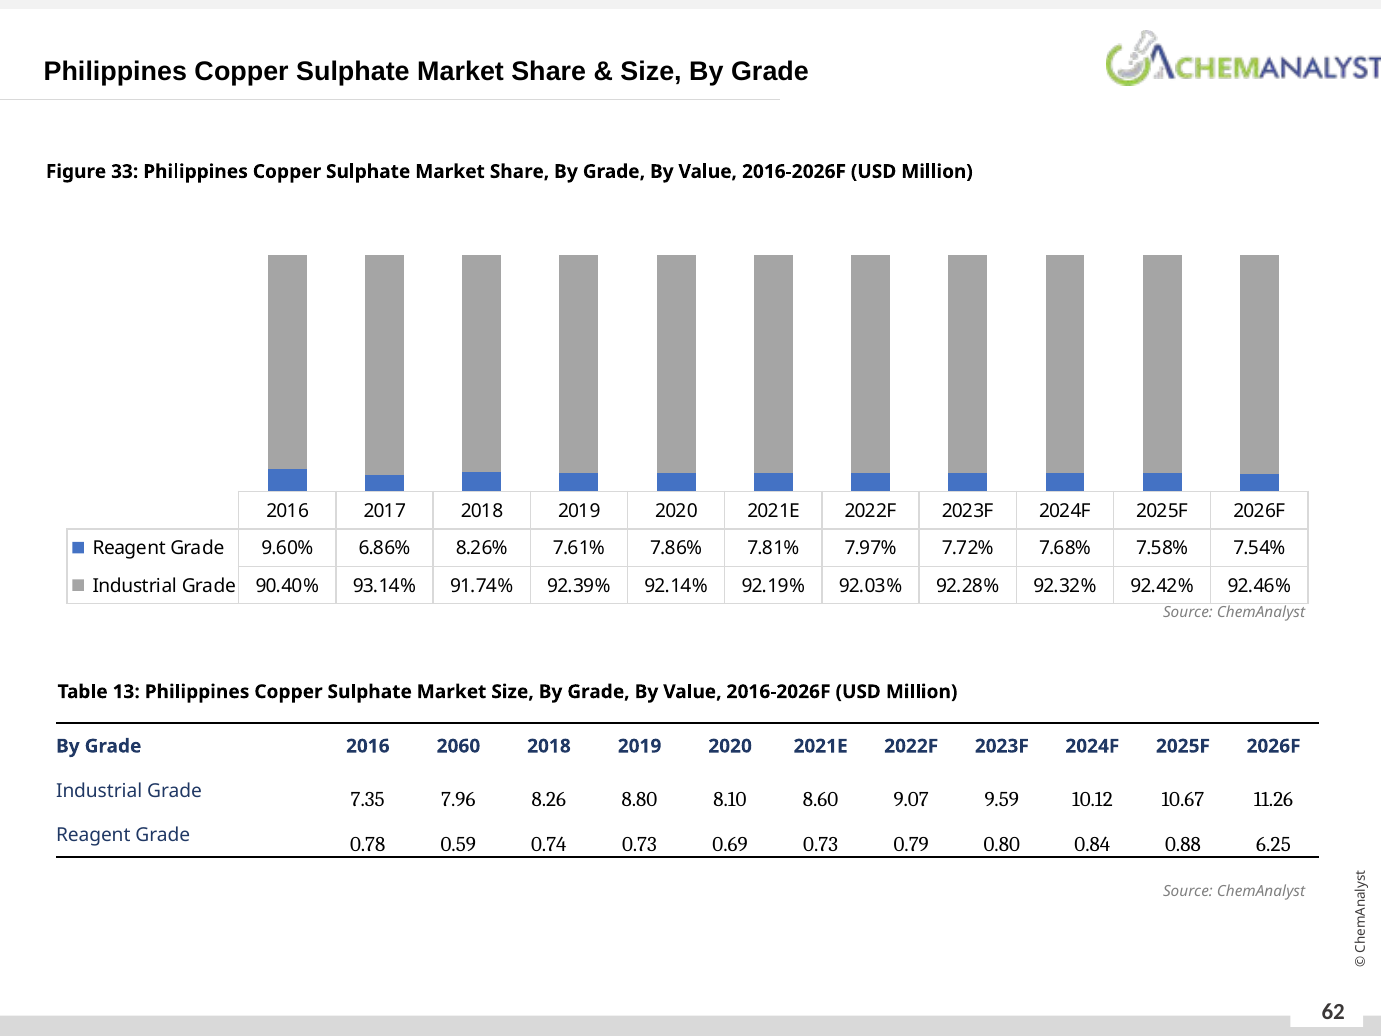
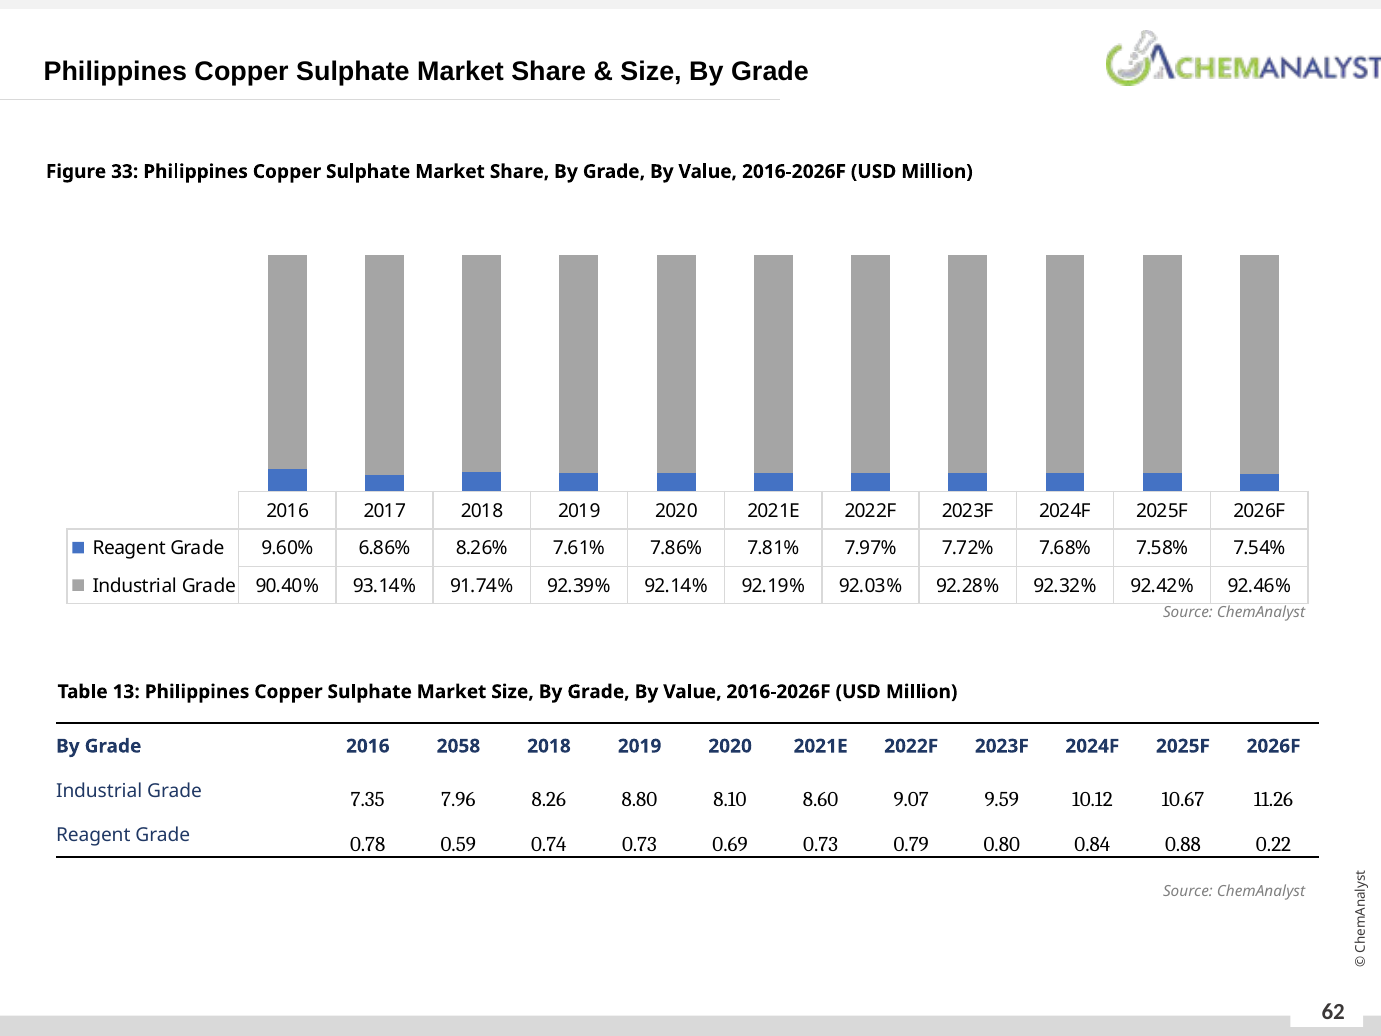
2060: 2060 -> 2058 (458, 746)
6.25: 6.25 -> 0.22 (1274, 844)
